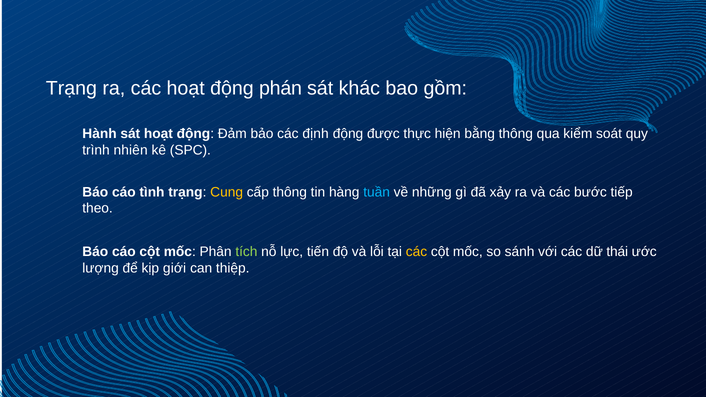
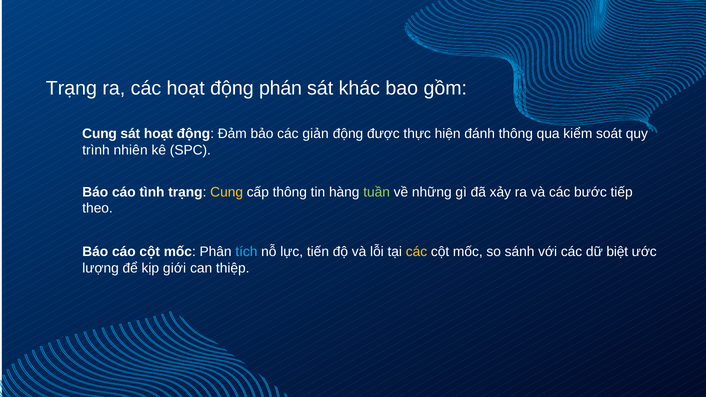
Hành: Hành -> Cung (100, 134)
định: định -> giản (316, 134)
bằng: bằng -> đánh (480, 134)
tuần colour: light blue -> light green (377, 192)
tích colour: light green -> light blue (246, 252)
thái: thái -> biệt (617, 252)
